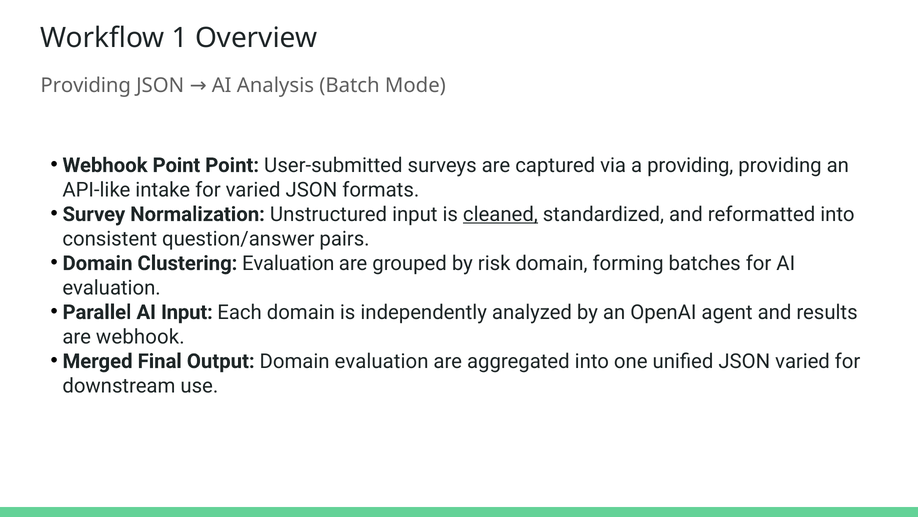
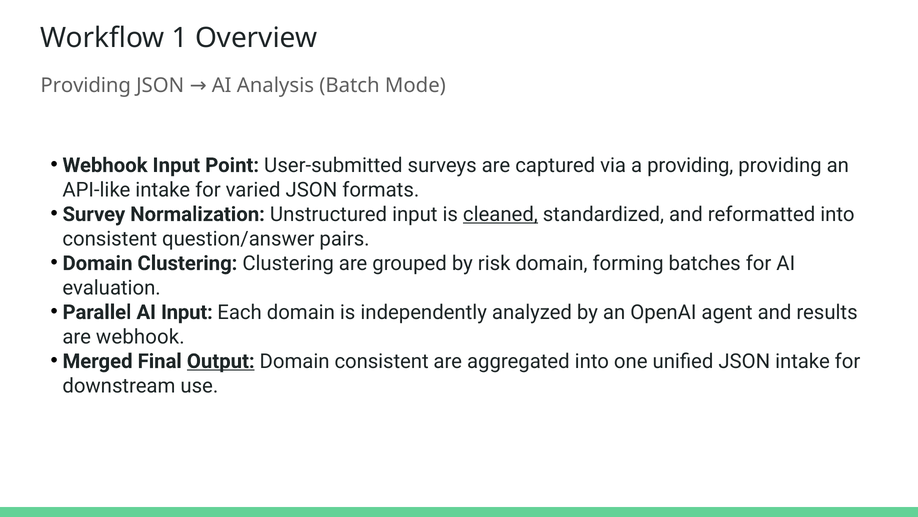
Webhook Point: Point -> Input (176, 165)
Clustering Evaluation: Evaluation -> Clustering (288, 263)
Output underline: none -> present (221, 361)
Domain evaluation: evaluation -> consistent (382, 361)
JSON varied: varied -> intake (803, 361)
